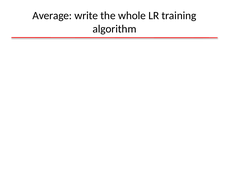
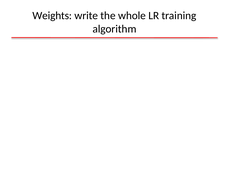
Average: Average -> Weights (52, 15)
